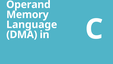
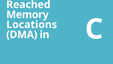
Operand: Operand -> Reached (28, 5)
Language: Language -> Locations (32, 24)
